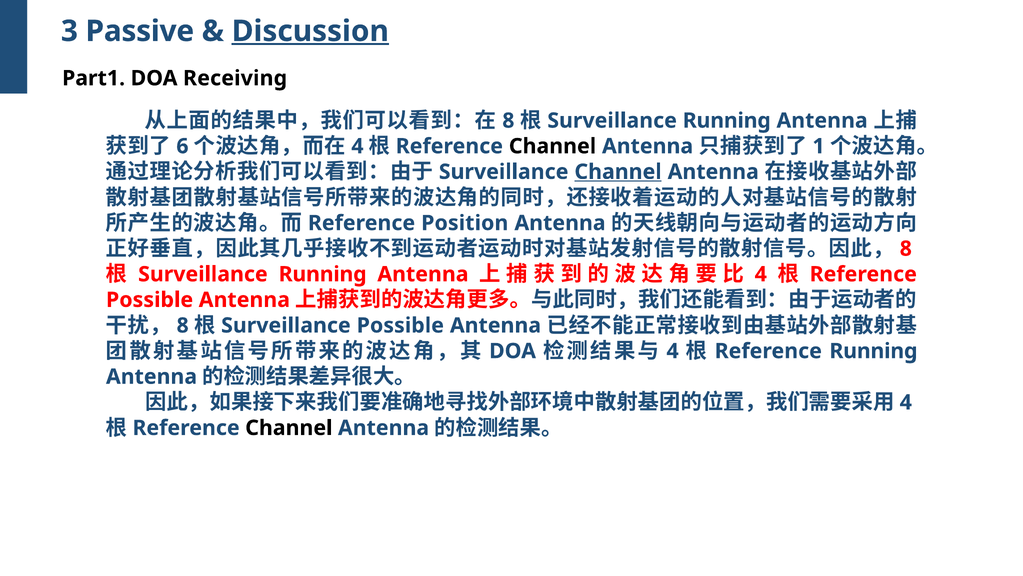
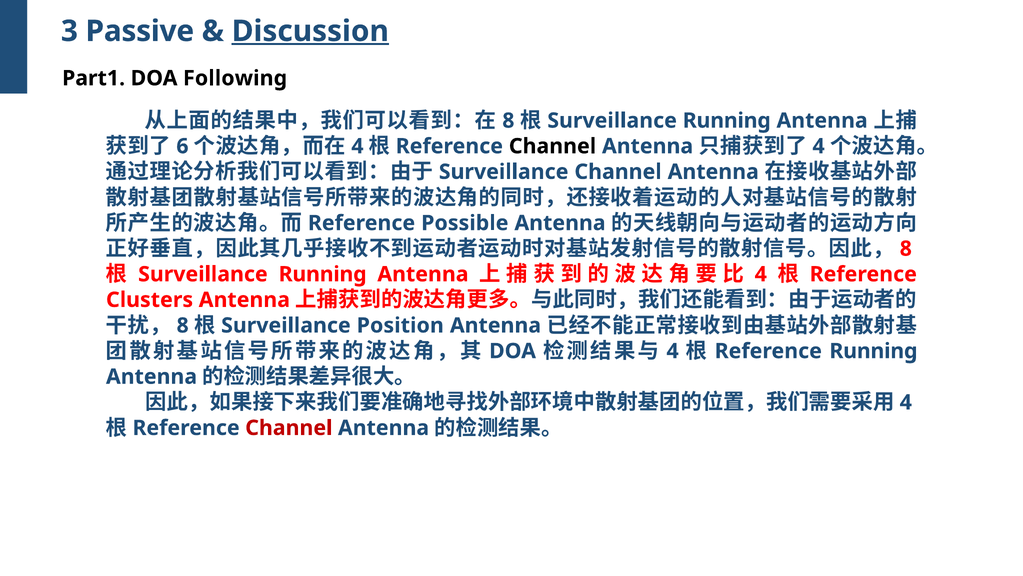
Receiving: Receiving -> Following (235, 78)
1: 1 -> 4 (819, 146)
Channel underline: present -> none (618, 172)
Position: Position -> Possible (465, 223)
Possible: Possible -> Clusters (150, 300)
Possible: Possible -> Position (400, 325)
Channel colour: black -> red (289, 428)
